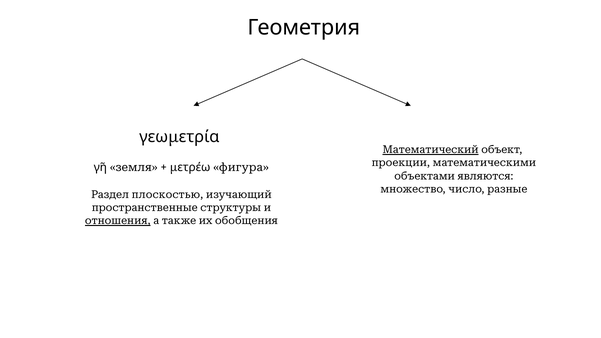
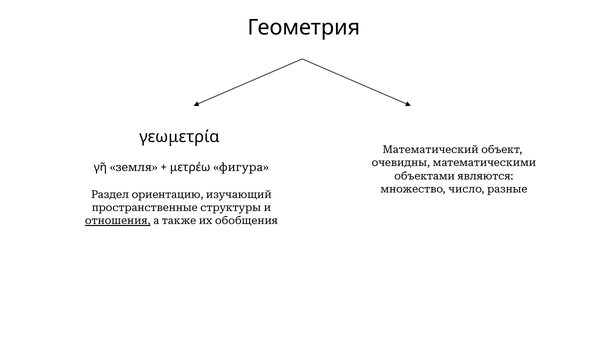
Математический underline: present -> none (431, 150)
проекции: проекции -> очевидны (401, 163)
плоскостью: плоскостью -> ориентацию (168, 195)
